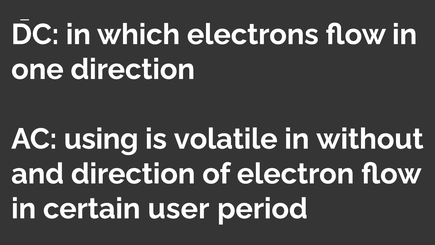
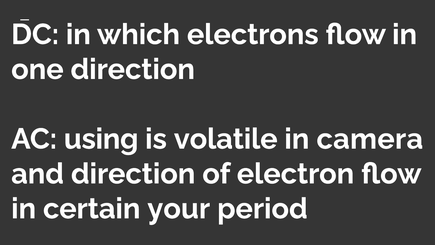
without: without -> camera (370, 139)
user: user -> your (179, 208)
